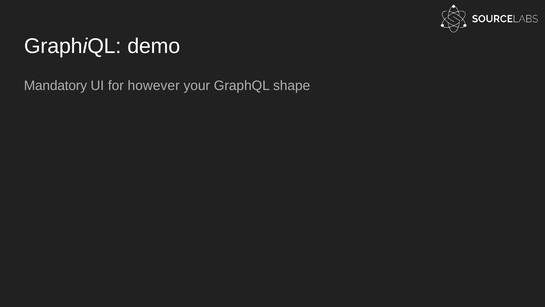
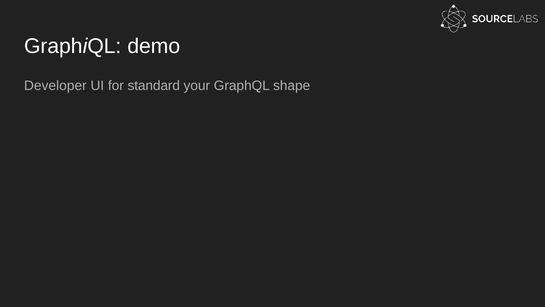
Mandatory: Mandatory -> Developer (55, 86)
however: however -> standard (154, 86)
